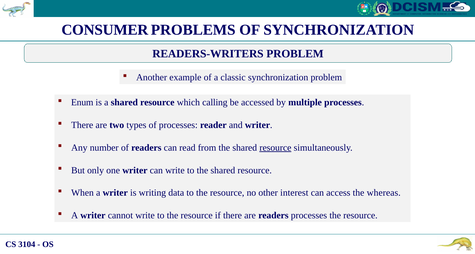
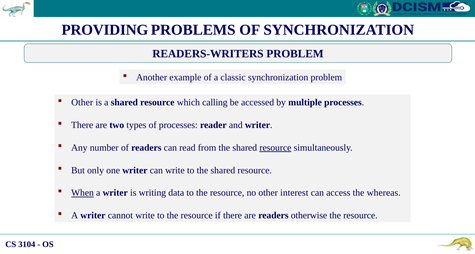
CONSUMER: CONSUMER -> PROVIDING (105, 30)
Enum: Enum -> Other (82, 103)
When underline: none -> present (82, 193)
readers processes: processes -> otherwise (309, 216)
